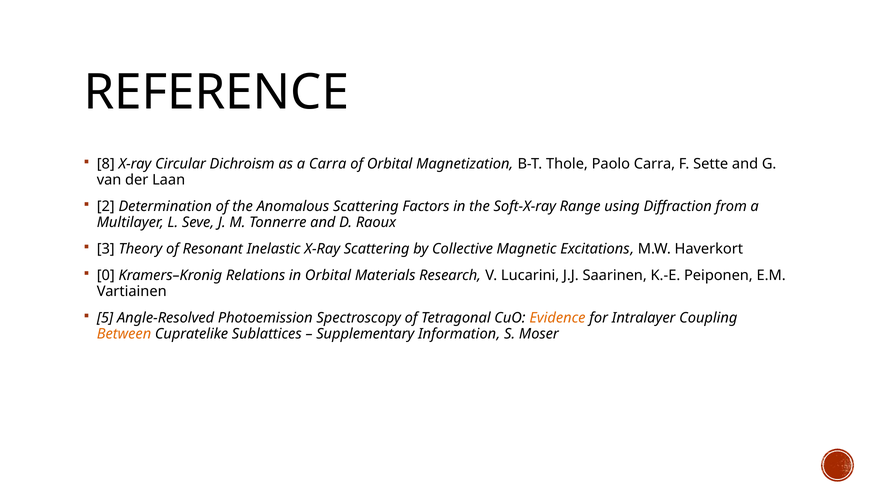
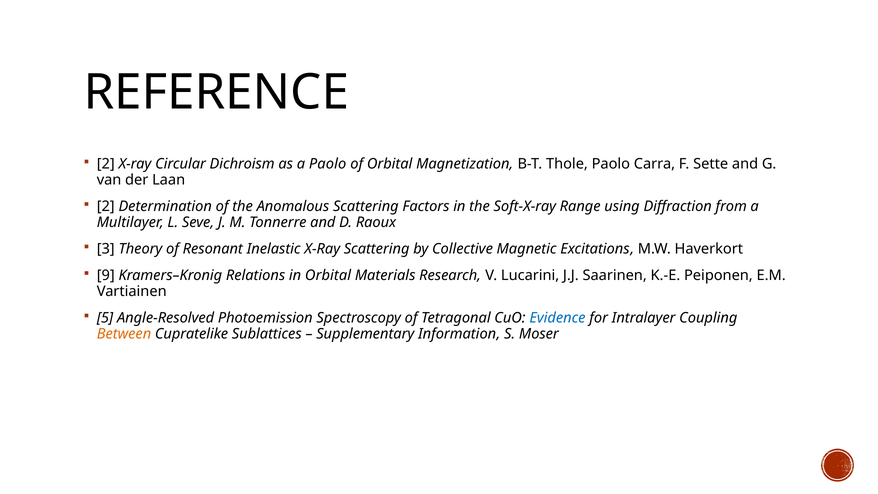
8: 8 -> 2 (106, 164)
a Carra: Carra -> Paolo (328, 164)
0: 0 -> 9 (106, 276)
Evidence colour: orange -> blue (557, 318)
